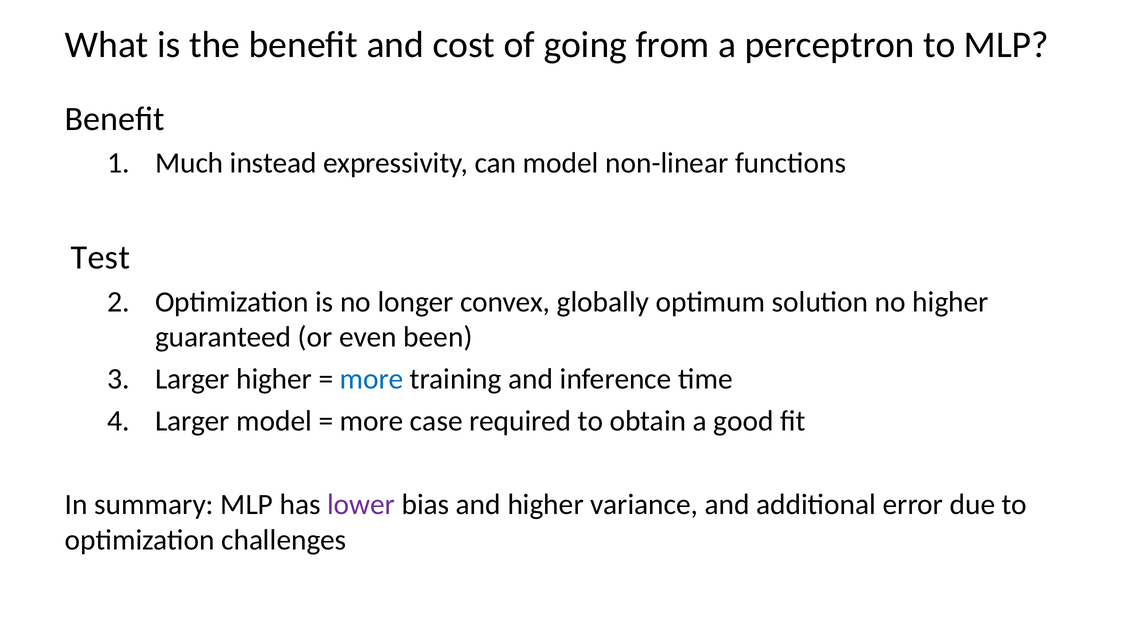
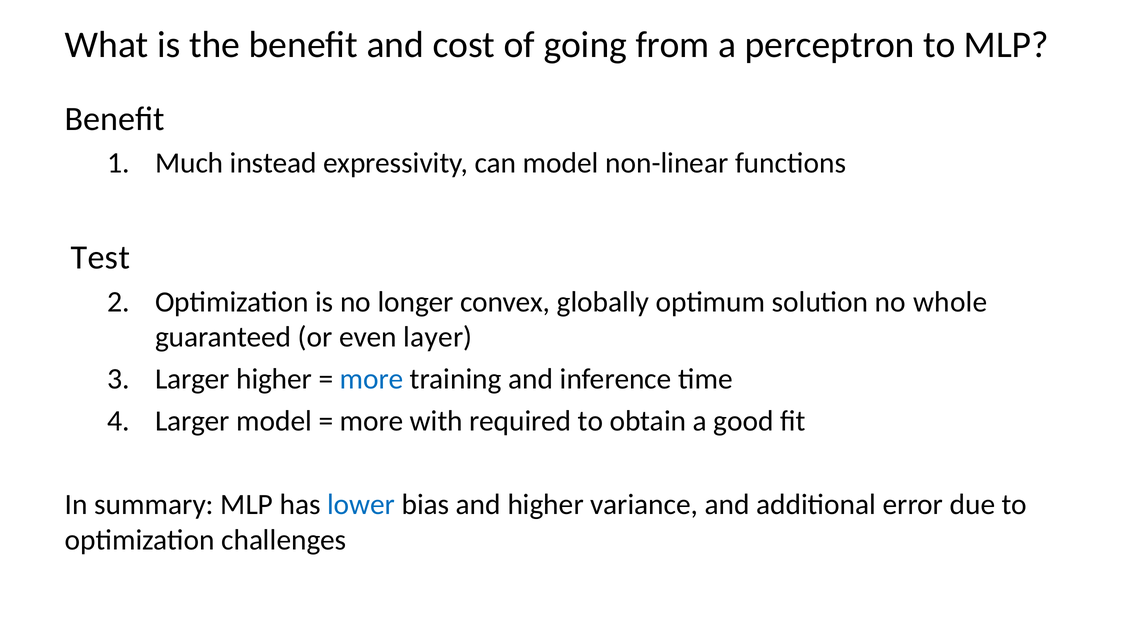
no higher: higher -> whole (950, 302)
been: been -> layer (438, 338)
case: case -> with (436, 421)
lower colour: purple -> blue (361, 505)
